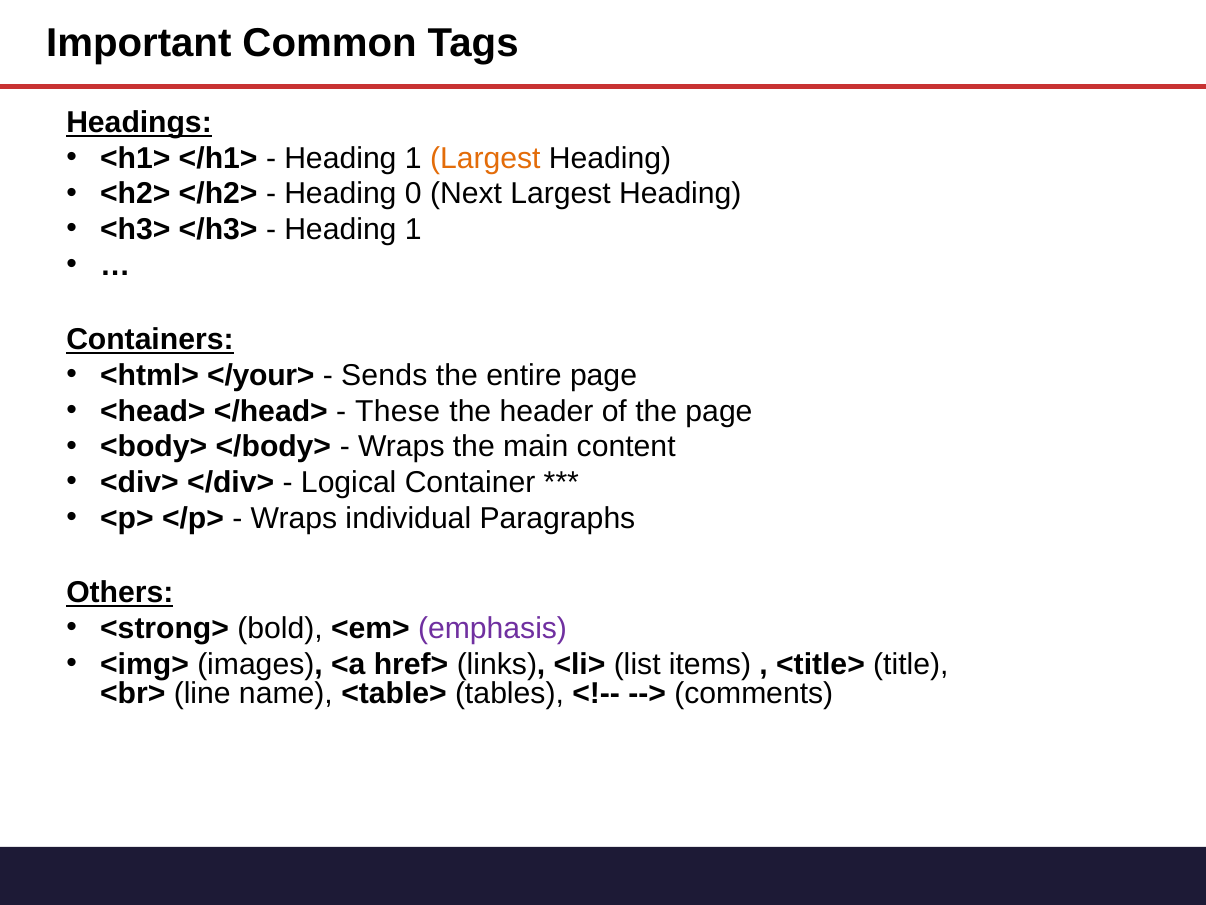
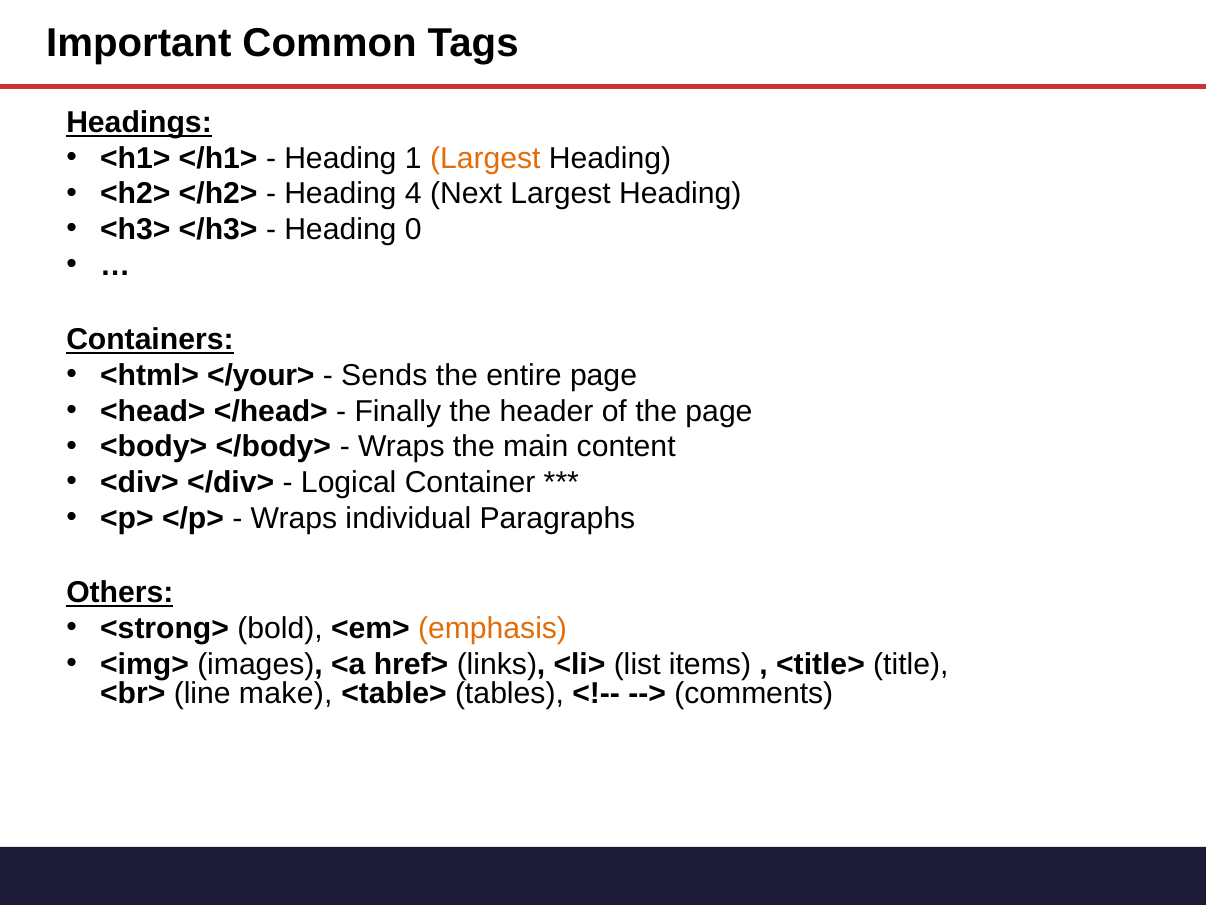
0: 0 -> 4 (413, 194)
1: 1 -> 0 (413, 230)
These: These -> Finally (398, 411)
emphasis colour: purple -> orange (493, 628)
name: name -> make (286, 693)
